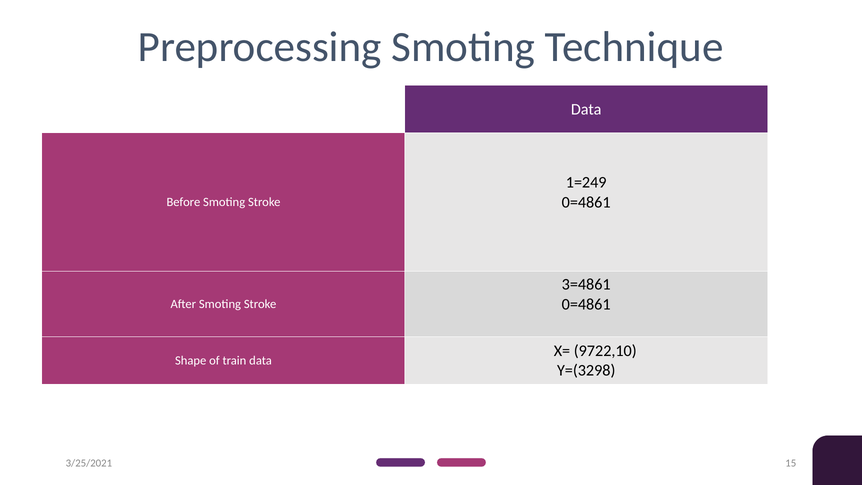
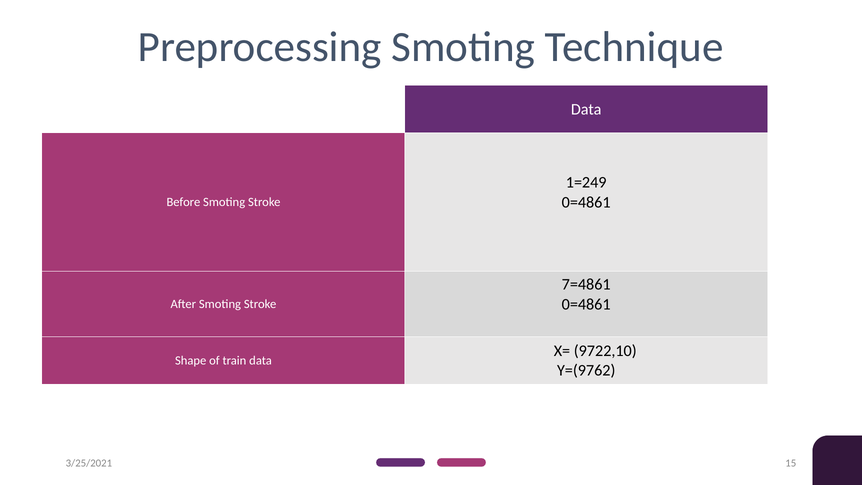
3=4861: 3=4861 -> 7=4861 (586, 284)
Y=(3298: Y=(3298 -> Y=(9762 (586, 370)
